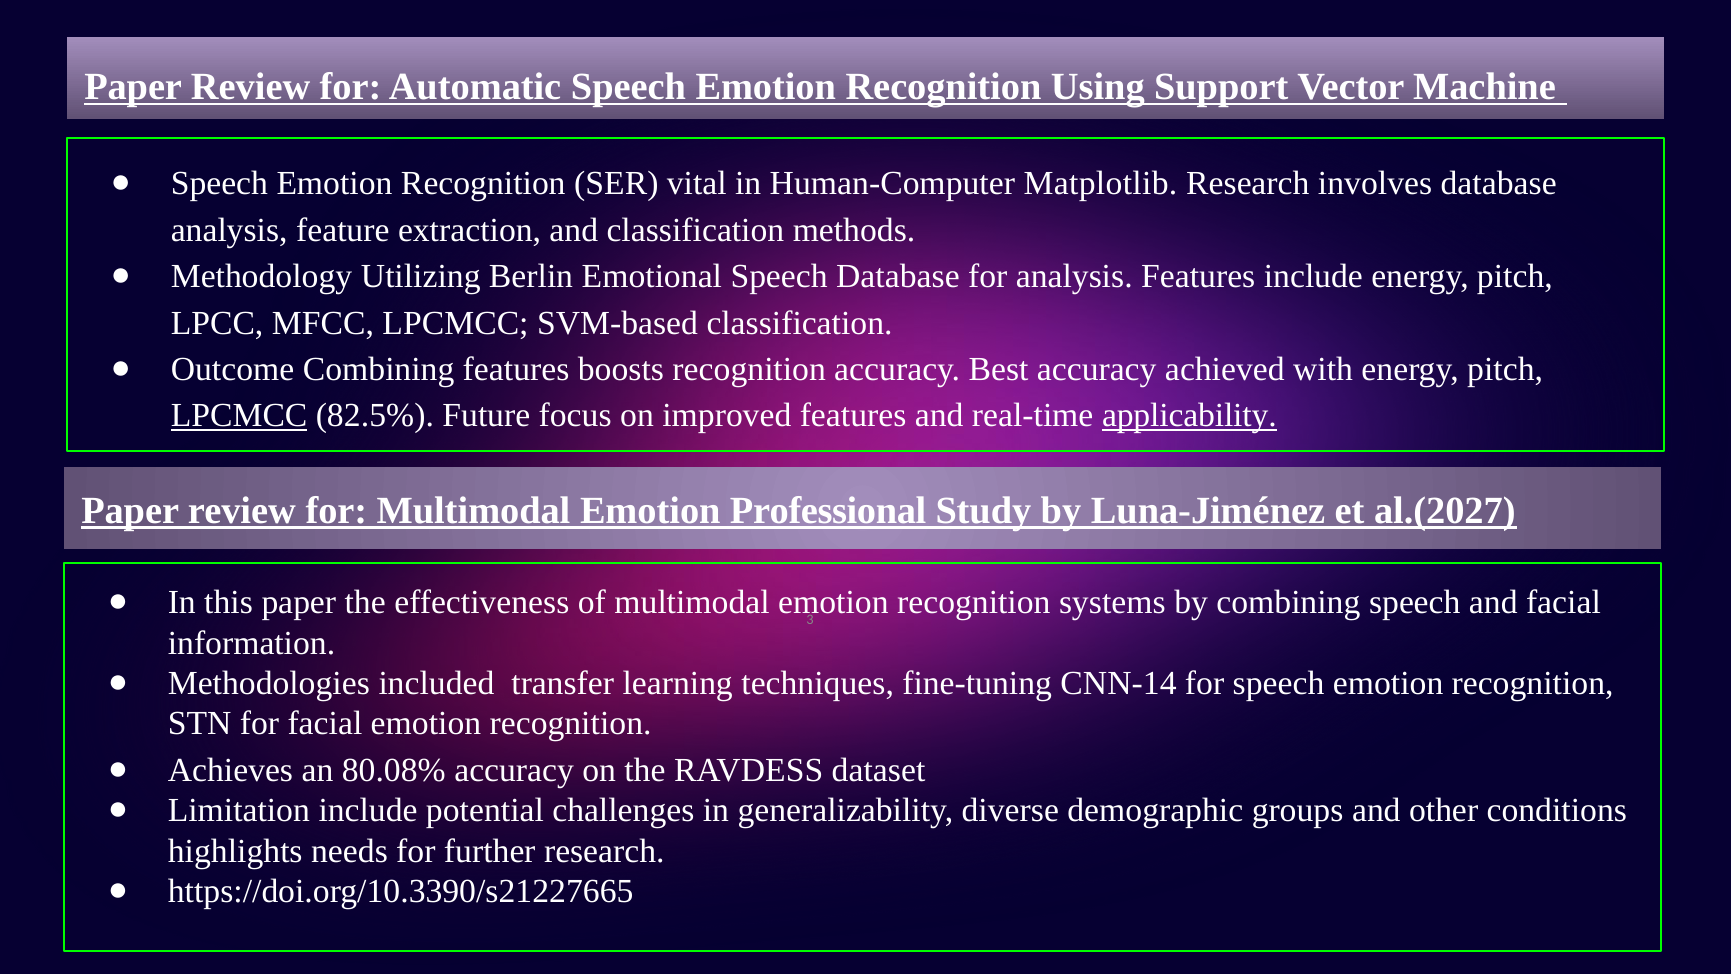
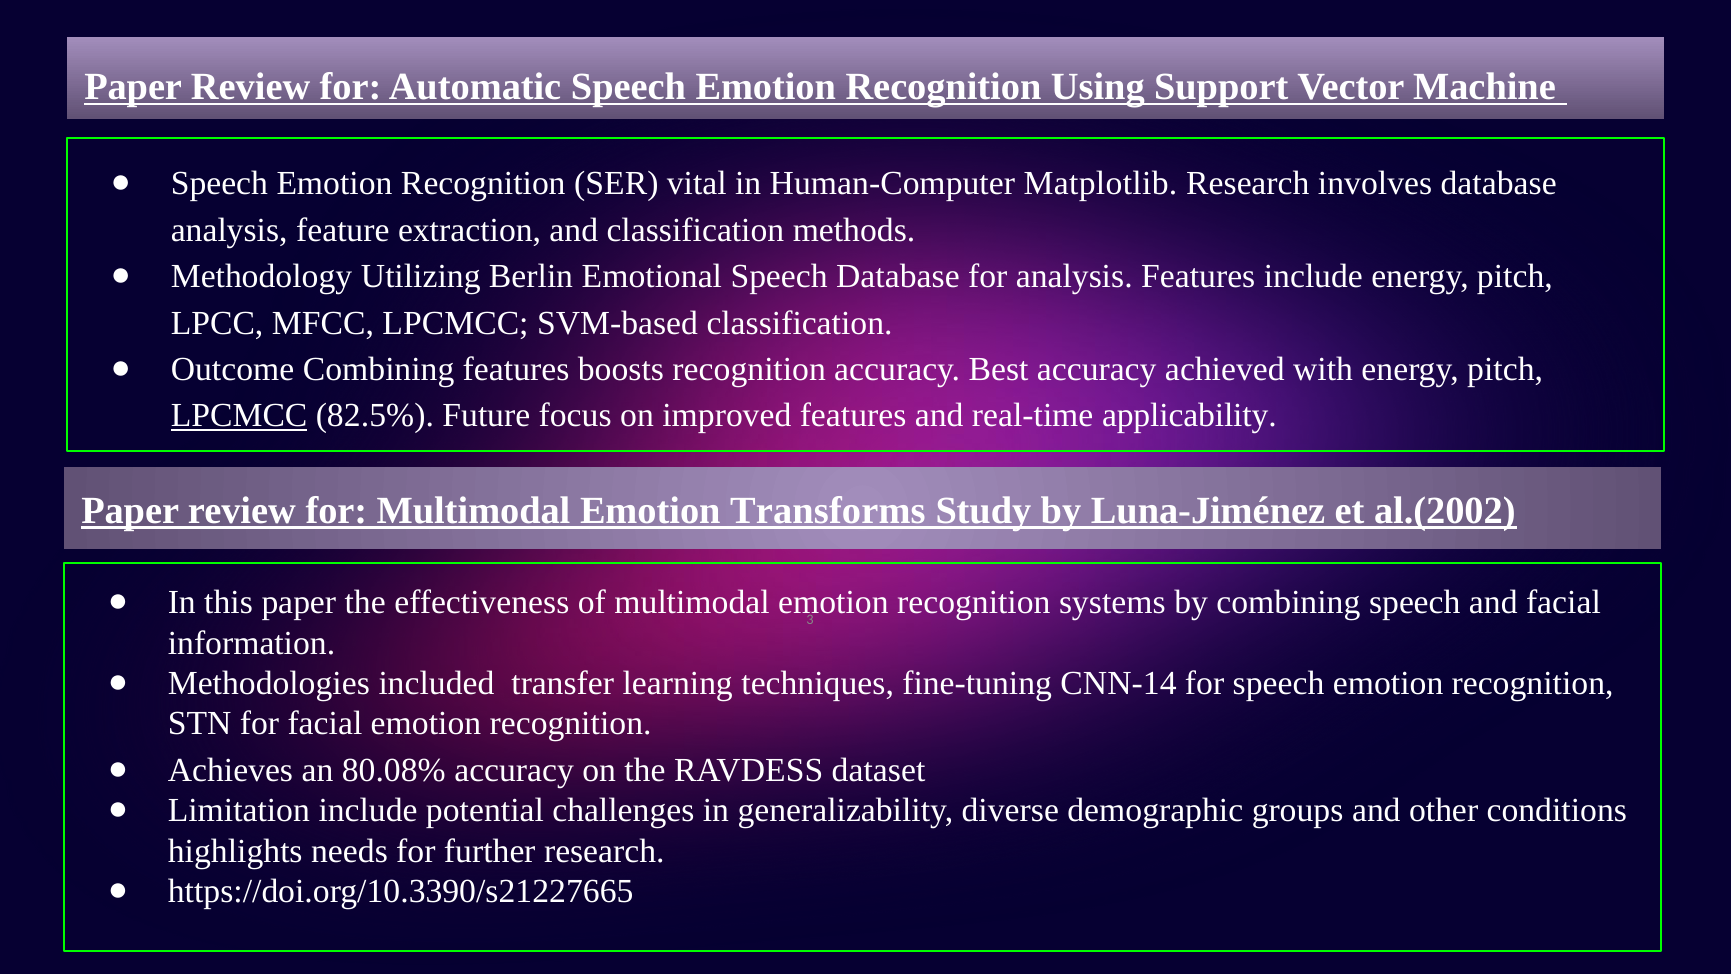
applicability underline: present -> none (1189, 416)
Professional: Professional -> Transforms (828, 510)
al.(2027: al.(2027 -> al.(2002 (1445, 510)
